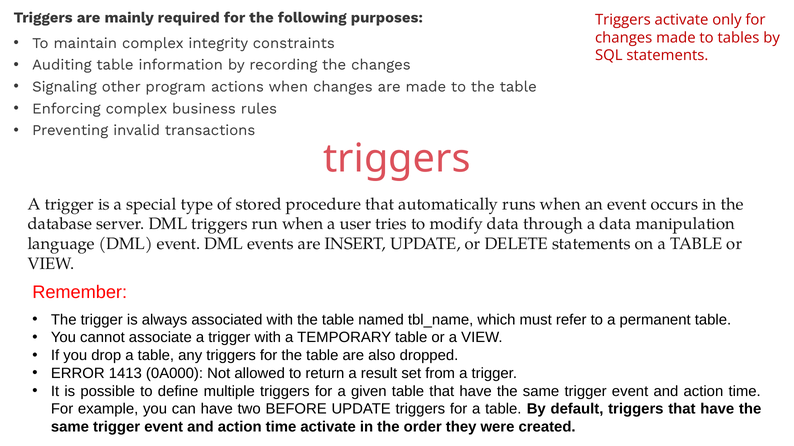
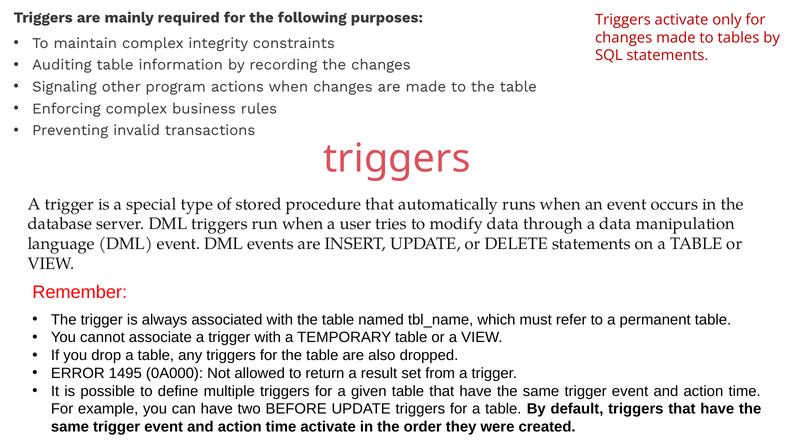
1413: 1413 -> 1495 (125, 374)
